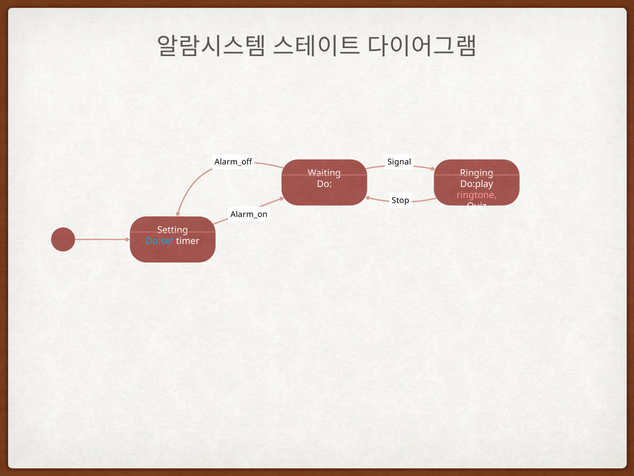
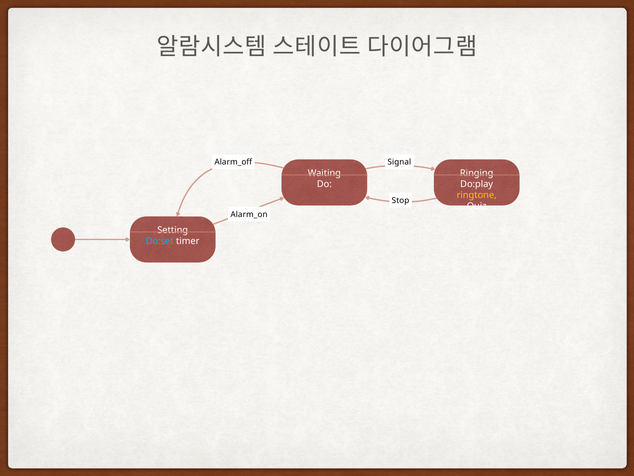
ringtone colour: pink -> yellow (477, 195)
